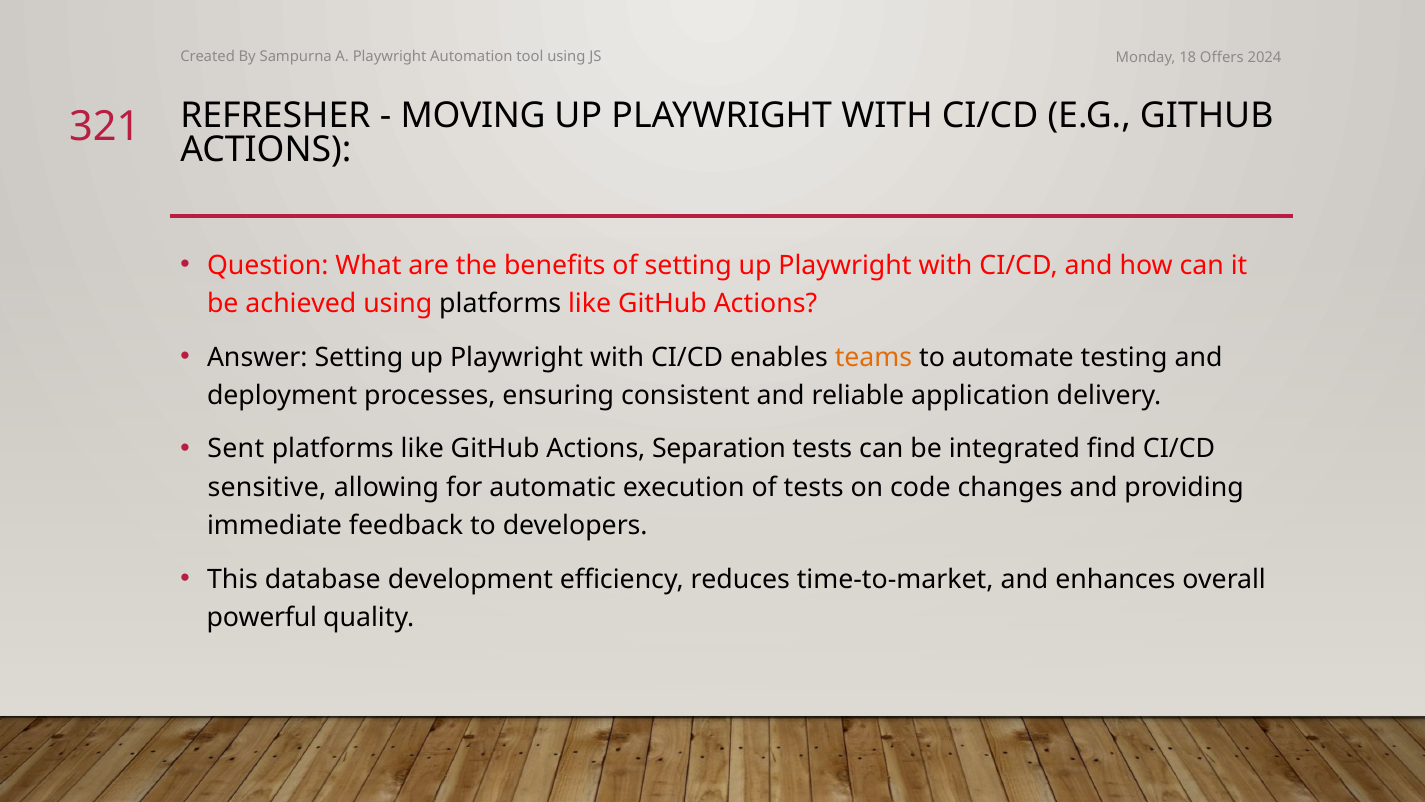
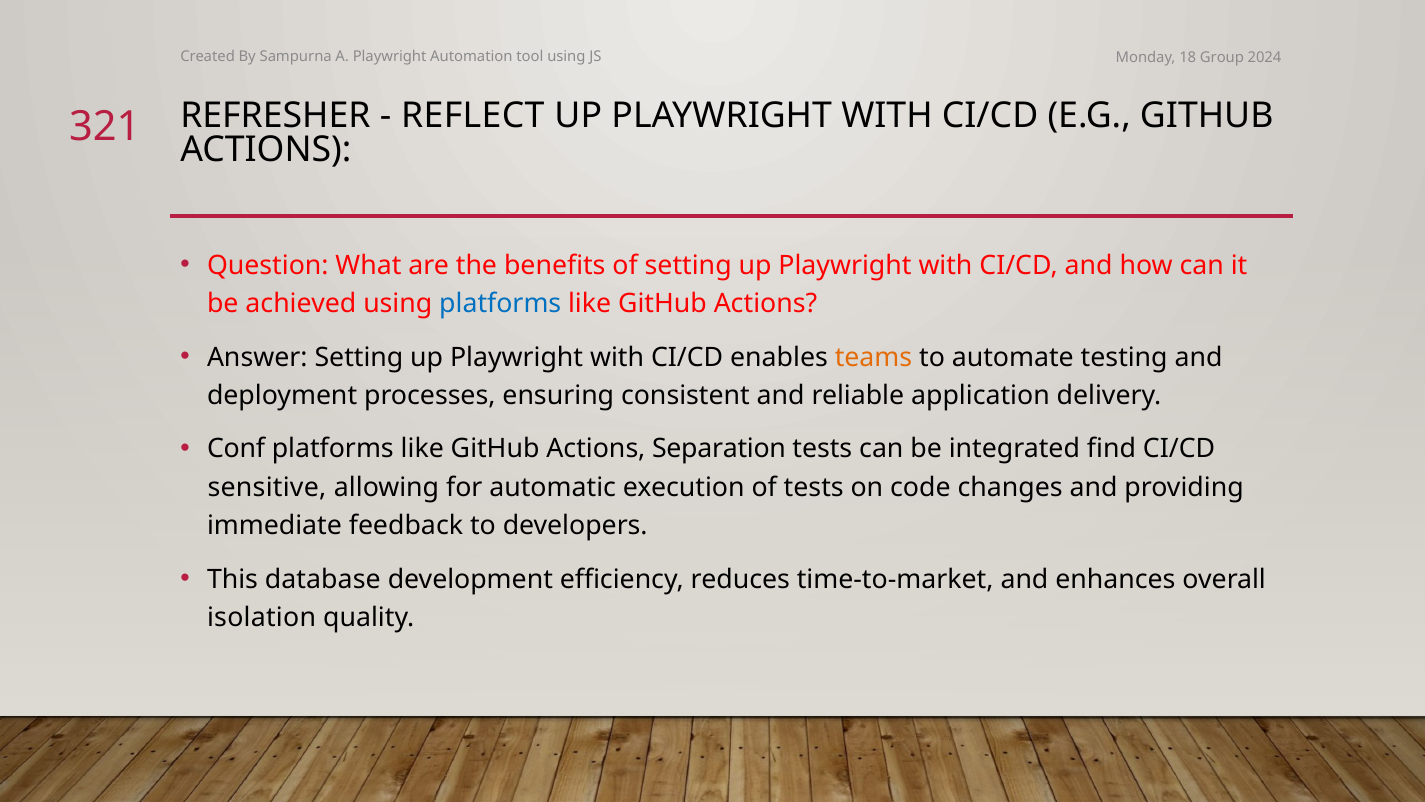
Offers: Offers -> Group (1222, 58)
MOVING: MOVING -> REFLECT (473, 115)
platforms colour: black -> blue (500, 304)
Sent: Sent -> Conf (236, 449)
powerful: powerful -> isolation (262, 617)
